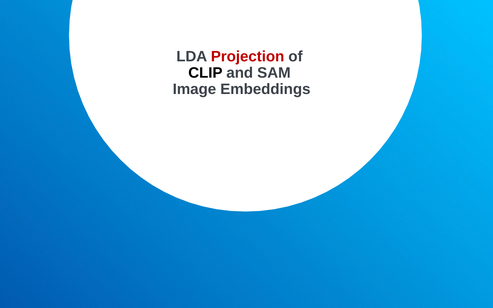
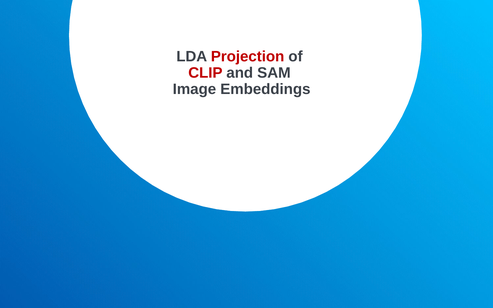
CLIP colour: black -> red (205, 73)
